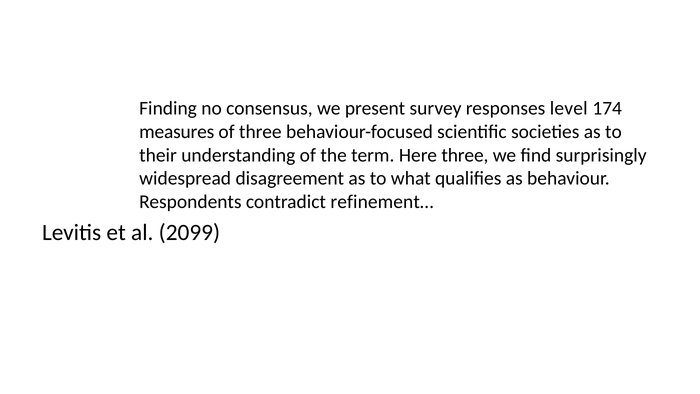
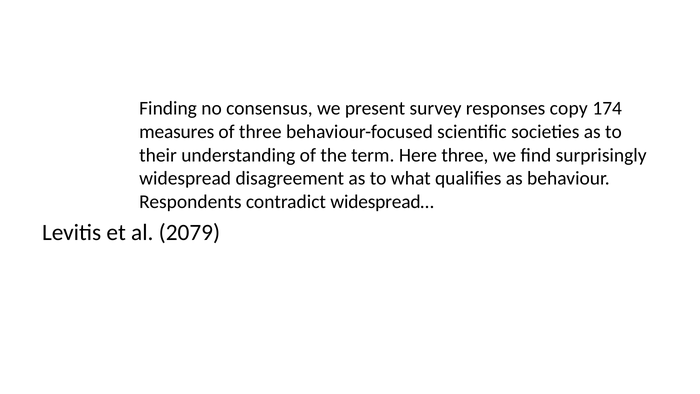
level: level -> copy (569, 108)
refinement…: refinement… -> widespread… (382, 202)
2099: 2099 -> 2079 (189, 232)
